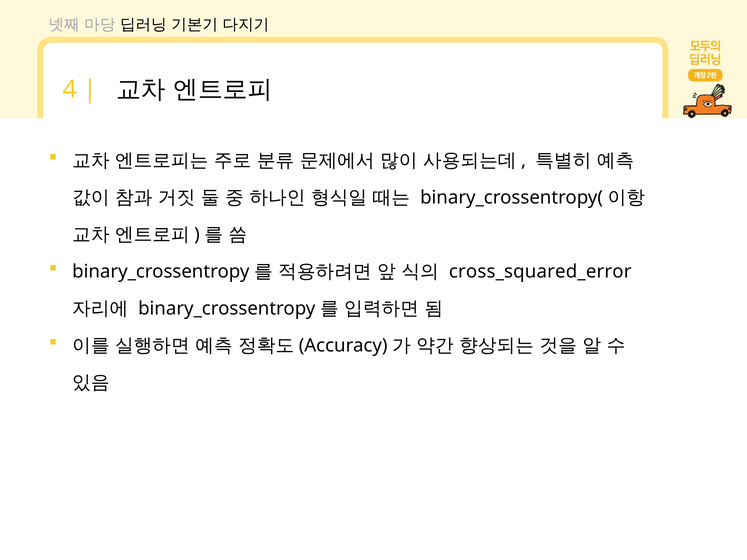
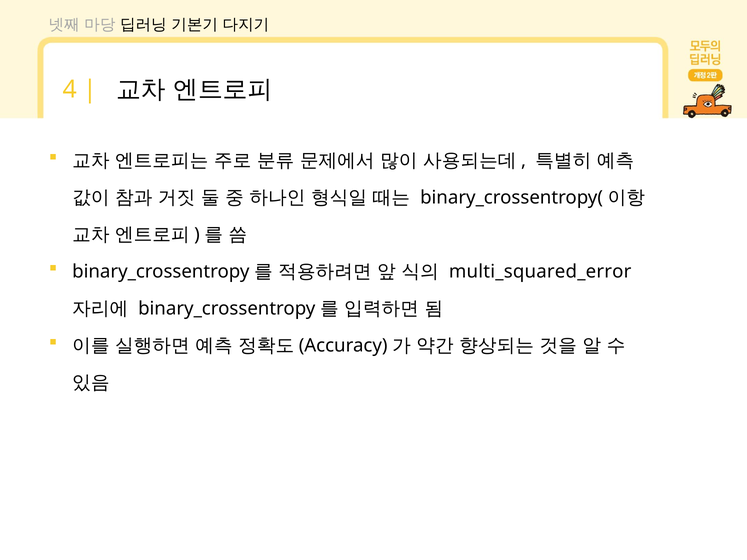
cross_squared_error: cross_squared_error -> multi_squared_error (540, 272)
